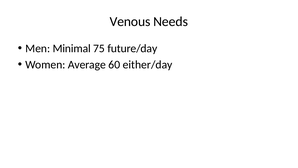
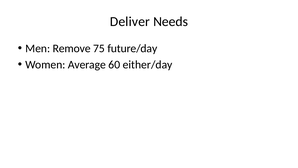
Venous: Venous -> Deliver (130, 22)
Minimal: Minimal -> Remove (72, 48)
